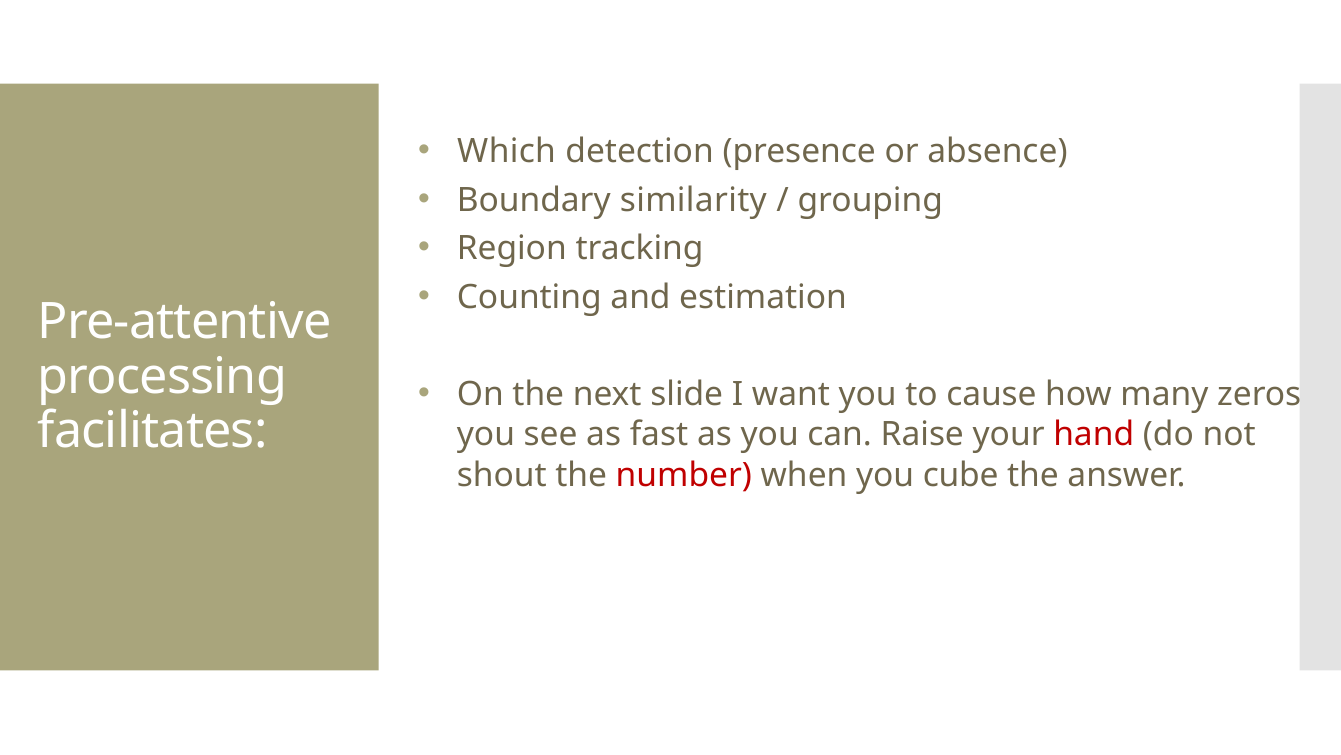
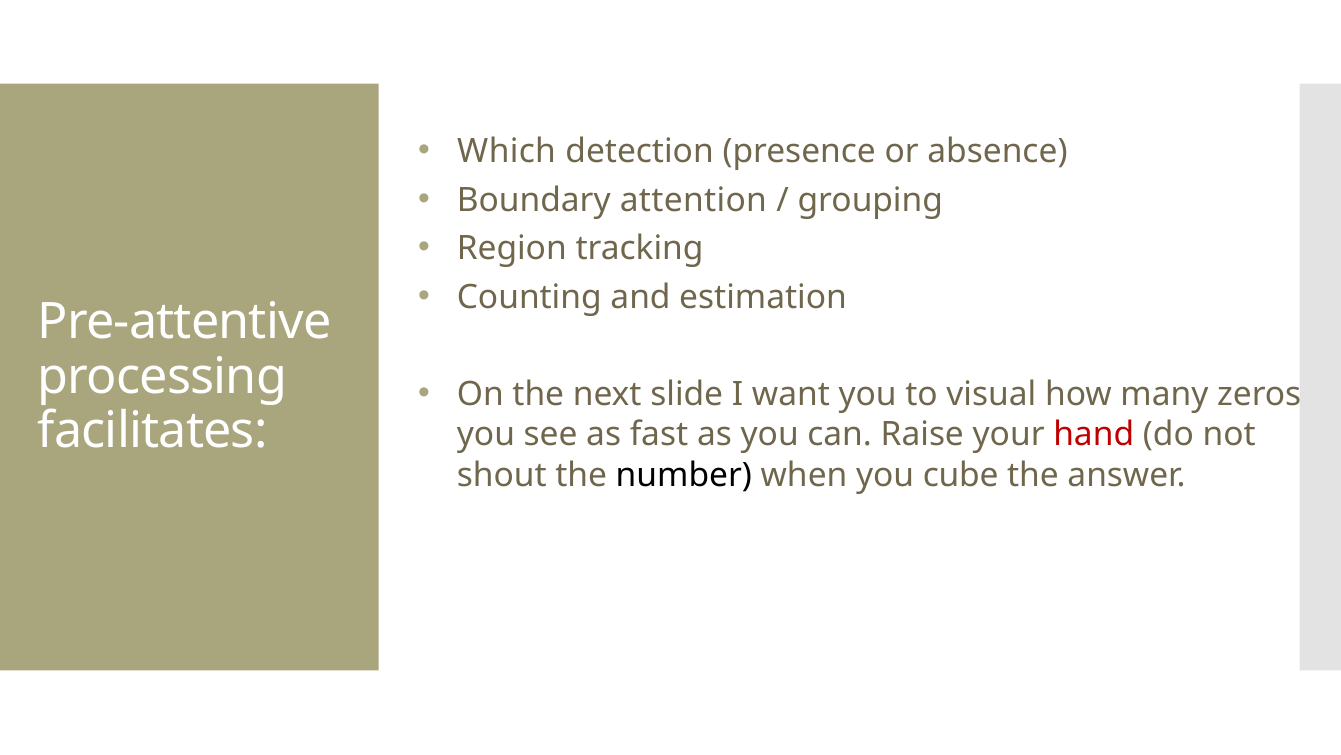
similarity: similarity -> attention (693, 200)
cause: cause -> visual (991, 394)
number colour: red -> black (684, 475)
